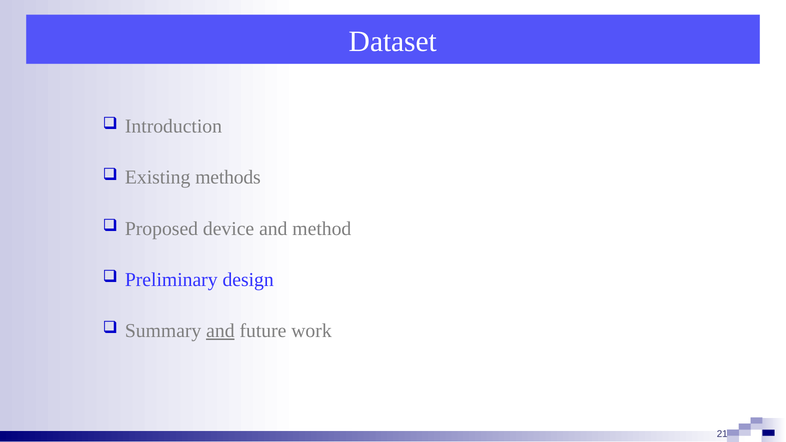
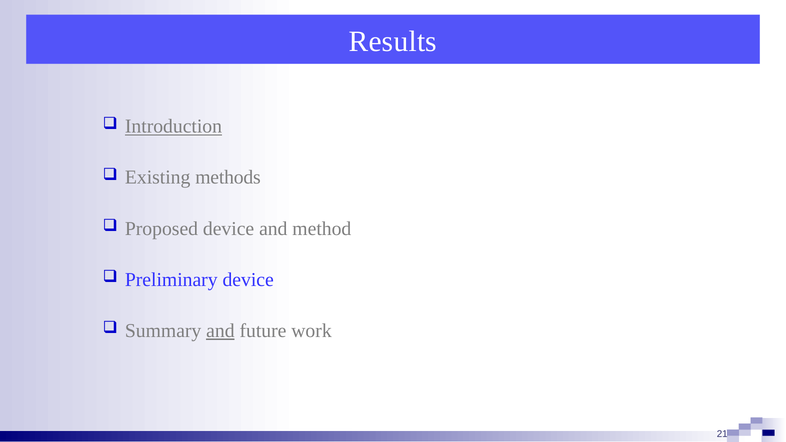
Dataset: Dataset -> Results (393, 41)
Introduction underline: none -> present (173, 126)
Preliminary design: design -> device (248, 280)
